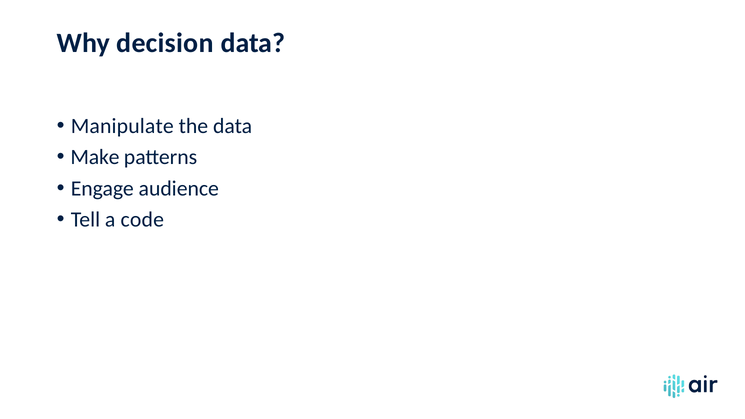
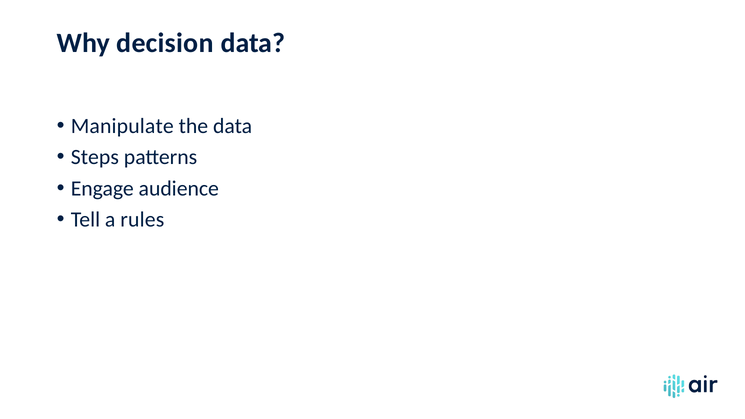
Make: Make -> Steps (95, 157)
code: code -> rules (142, 220)
